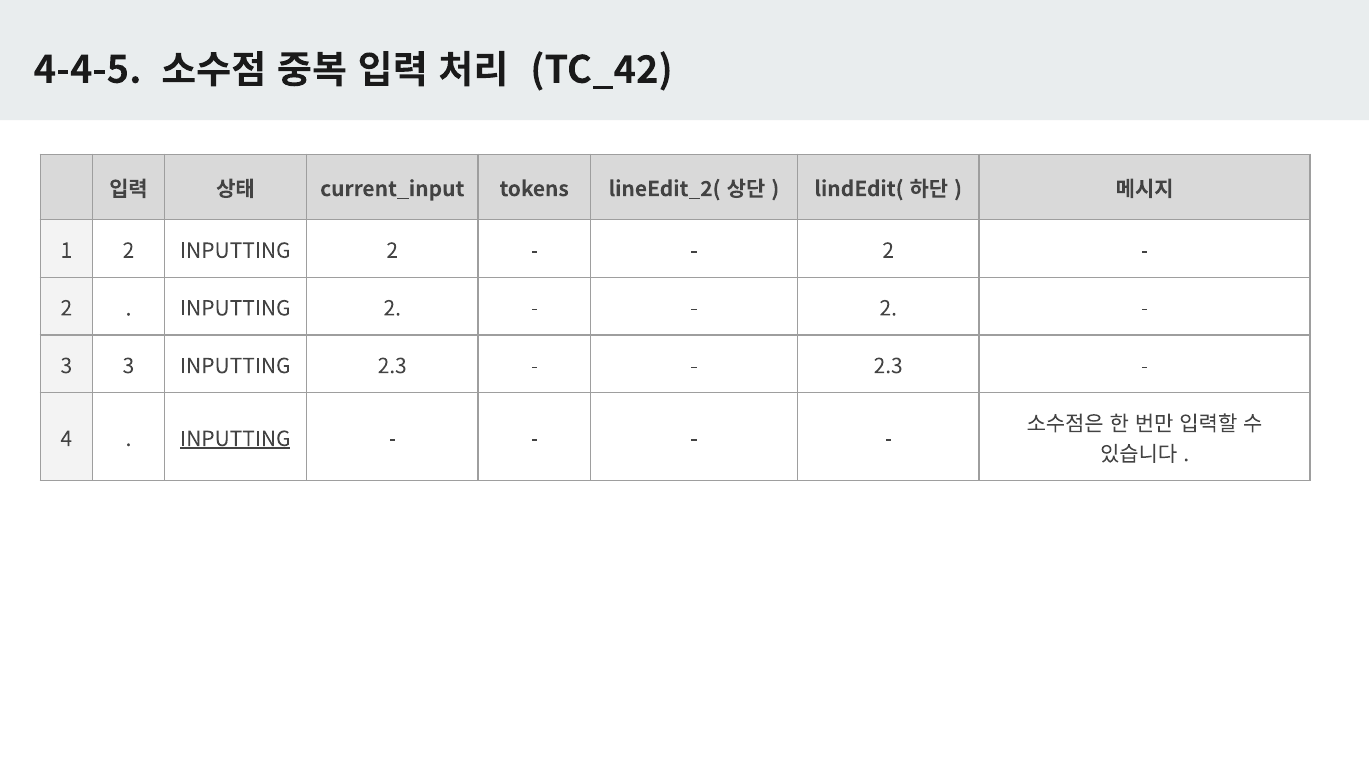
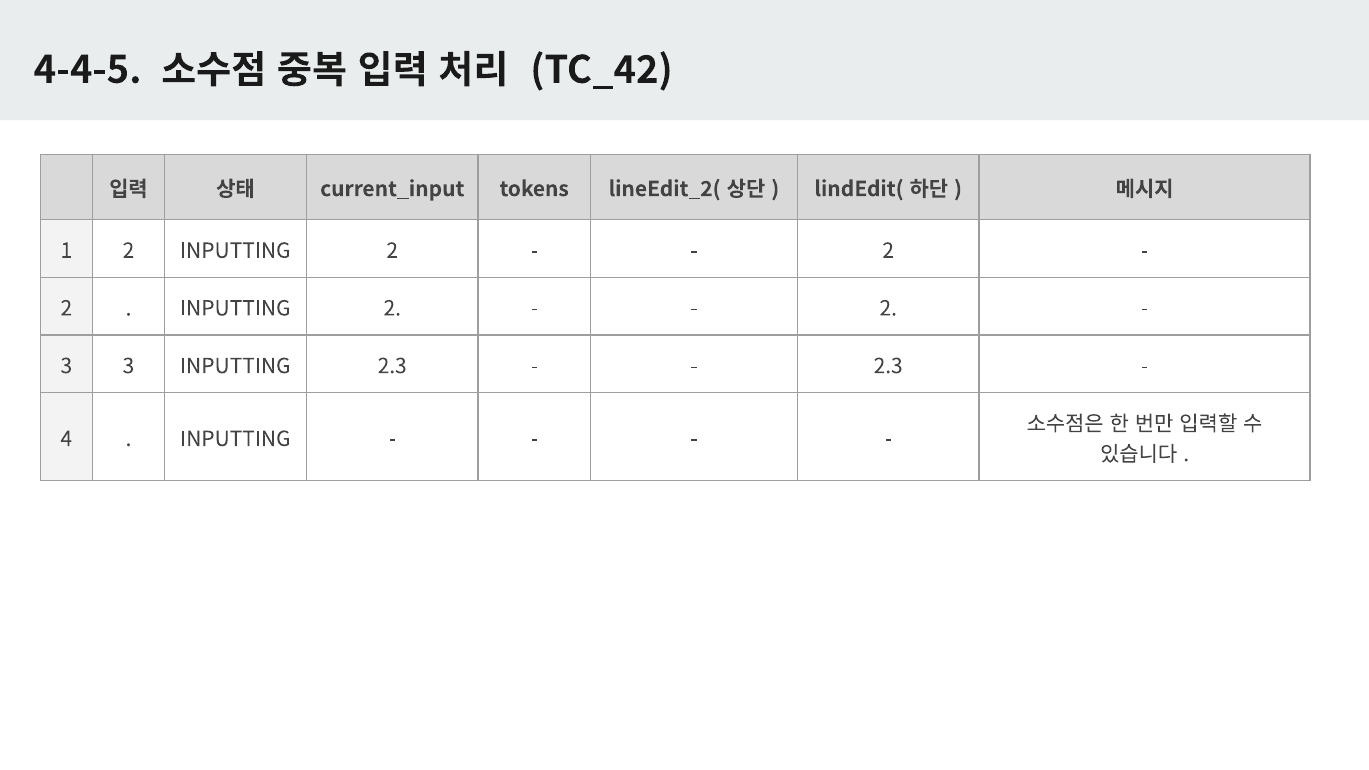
INPUTTING underline: present -> none (235, 439)
